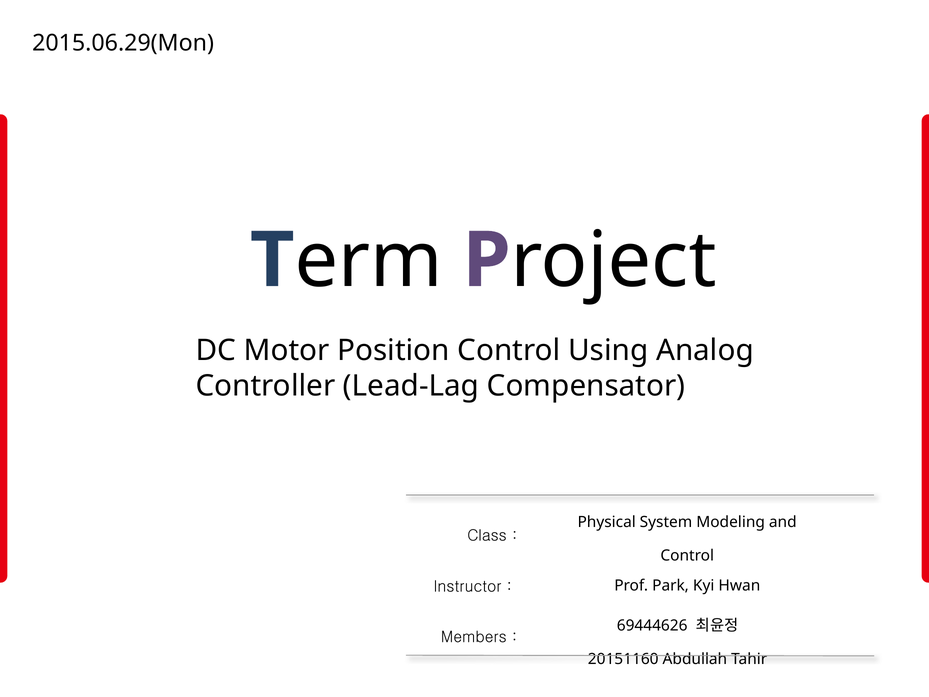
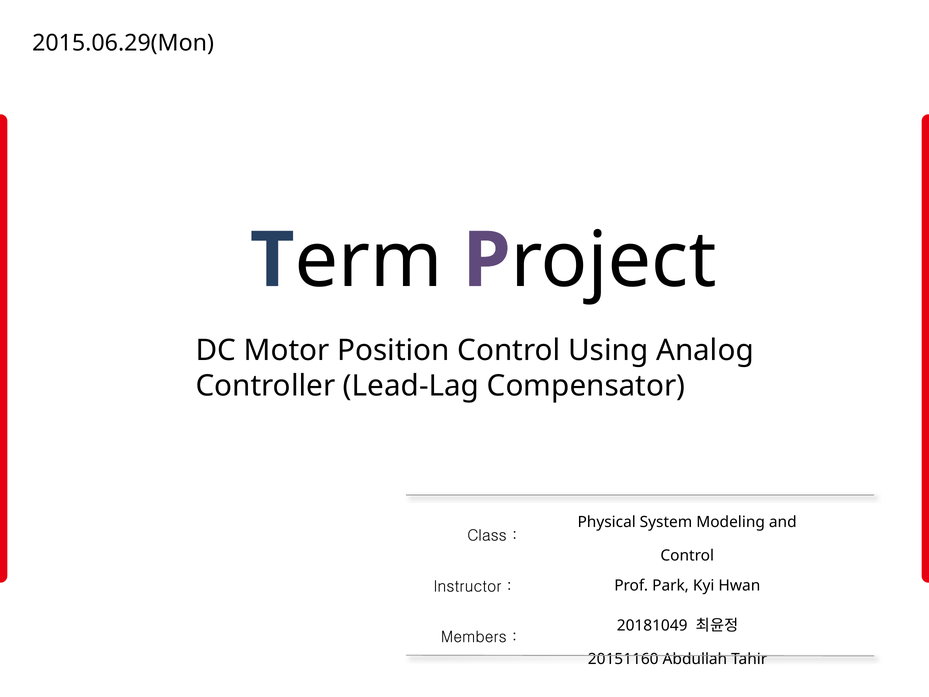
69444626: 69444626 -> 20181049 (652, 625)
